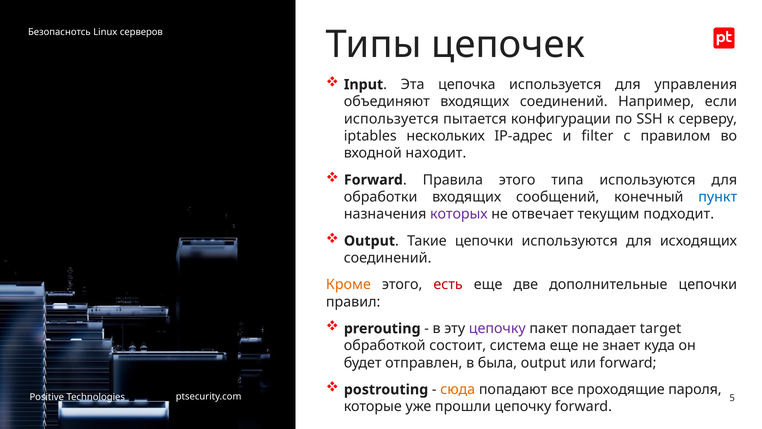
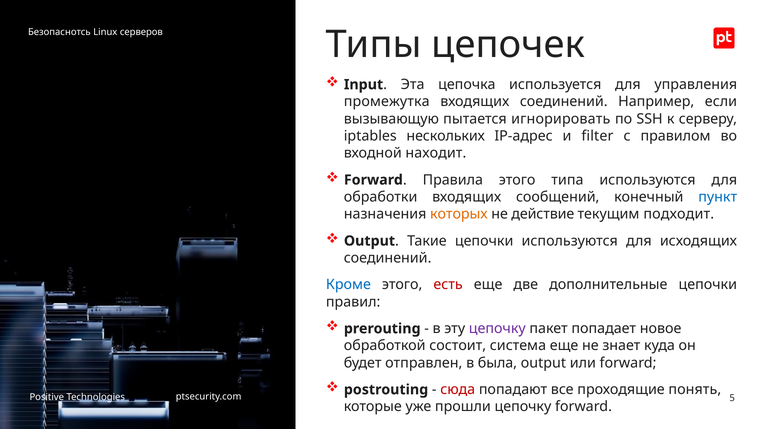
объединяют: объединяют -> промежутка (387, 102)
используется: используется -> вызывающую (391, 119)
конфигурации: конфигурации -> игнорировать (561, 119)
которых colour: purple -> orange (459, 214)
отвечает: отвечает -> действие (543, 214)
Кроме colour: orange -> blue (348, 284)
target: target -> новое (661, 328)
сюда colour: orange -> red (458, 389)
пароля: пароля -> понять (695, 389)
